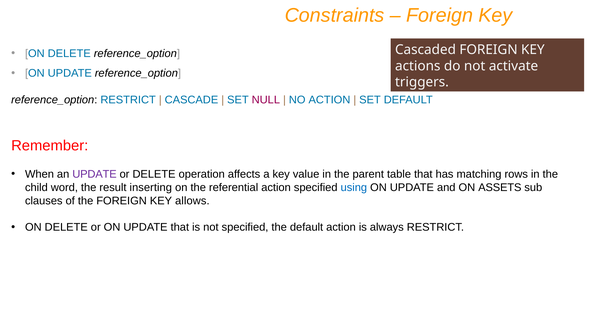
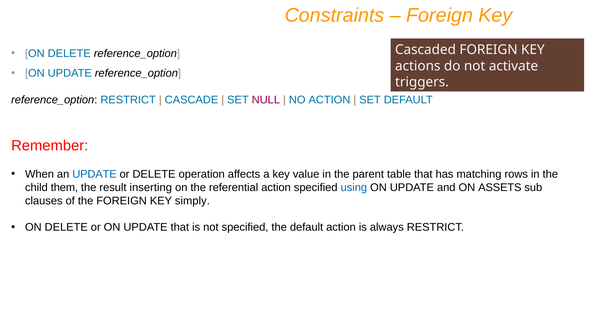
UPDATE colour: purple -> blue (95, 174)
word: word -> them (64, 188)
allows: allows -> simply (192, 201)
